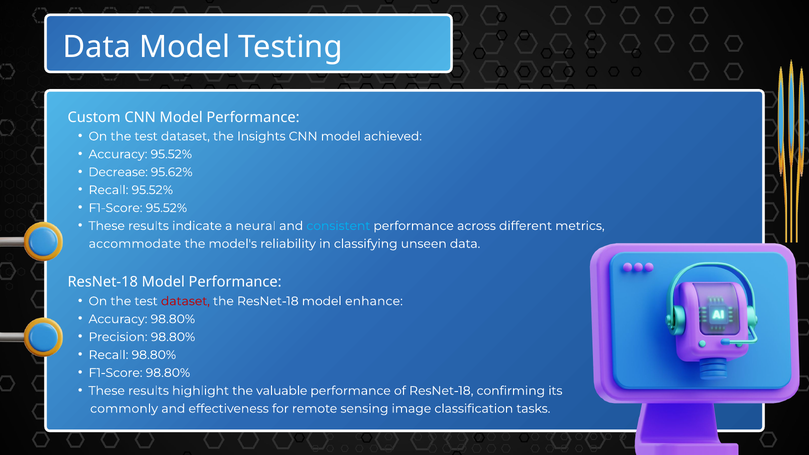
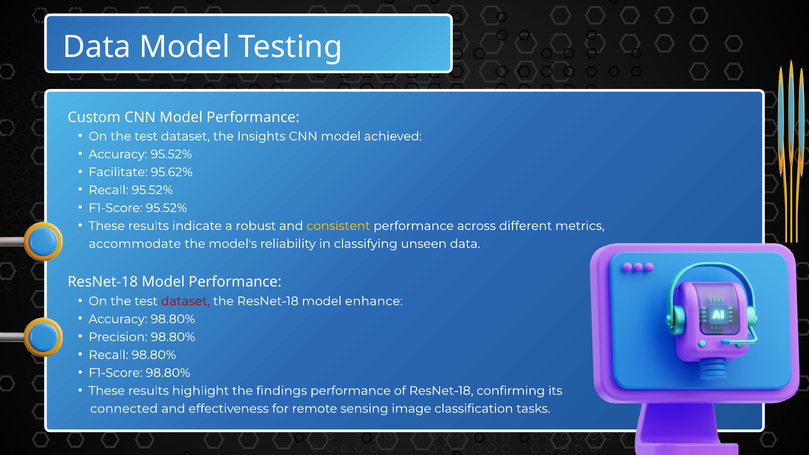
Decrease: Decrease -> Facilitate (118, 172)
neural: neural -> robust (256, 226)
consistent colour: light blue -> yellow (338, 226)
valuable: valuable -> findings (282, 391)
commonly: commonly -> connected (124, 409)
